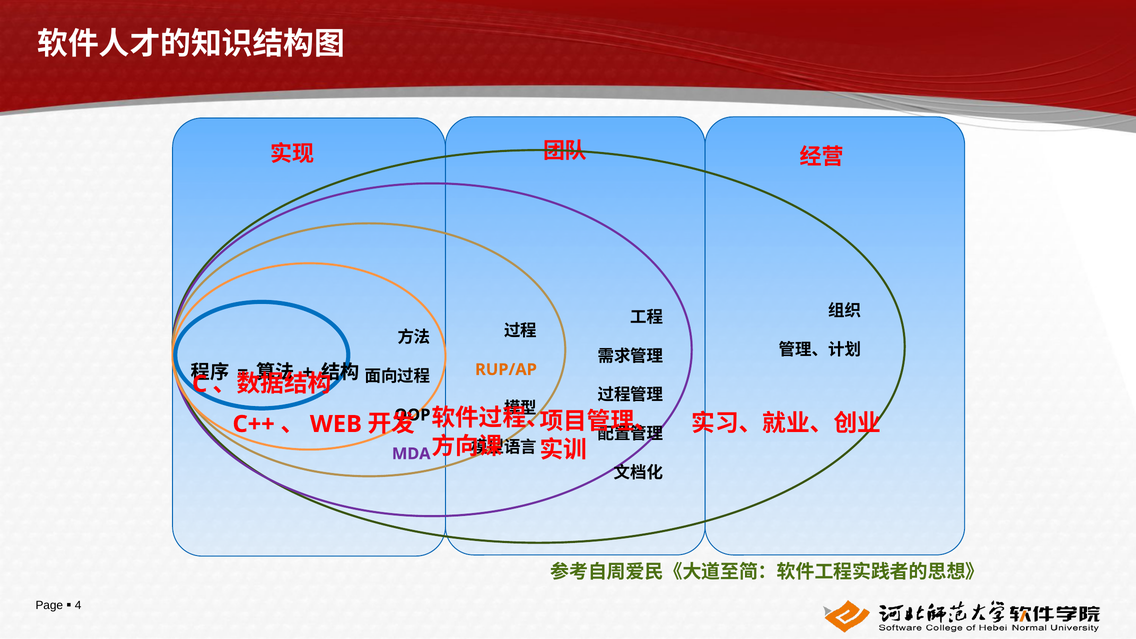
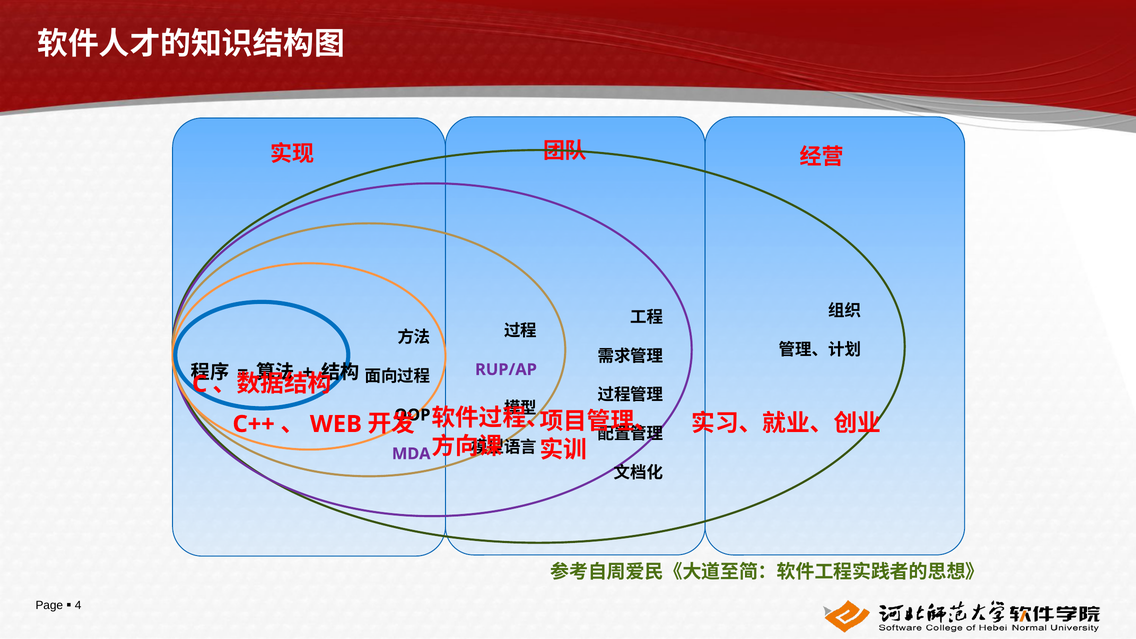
RUP/AP colour: orange -> purple (506, 370)
